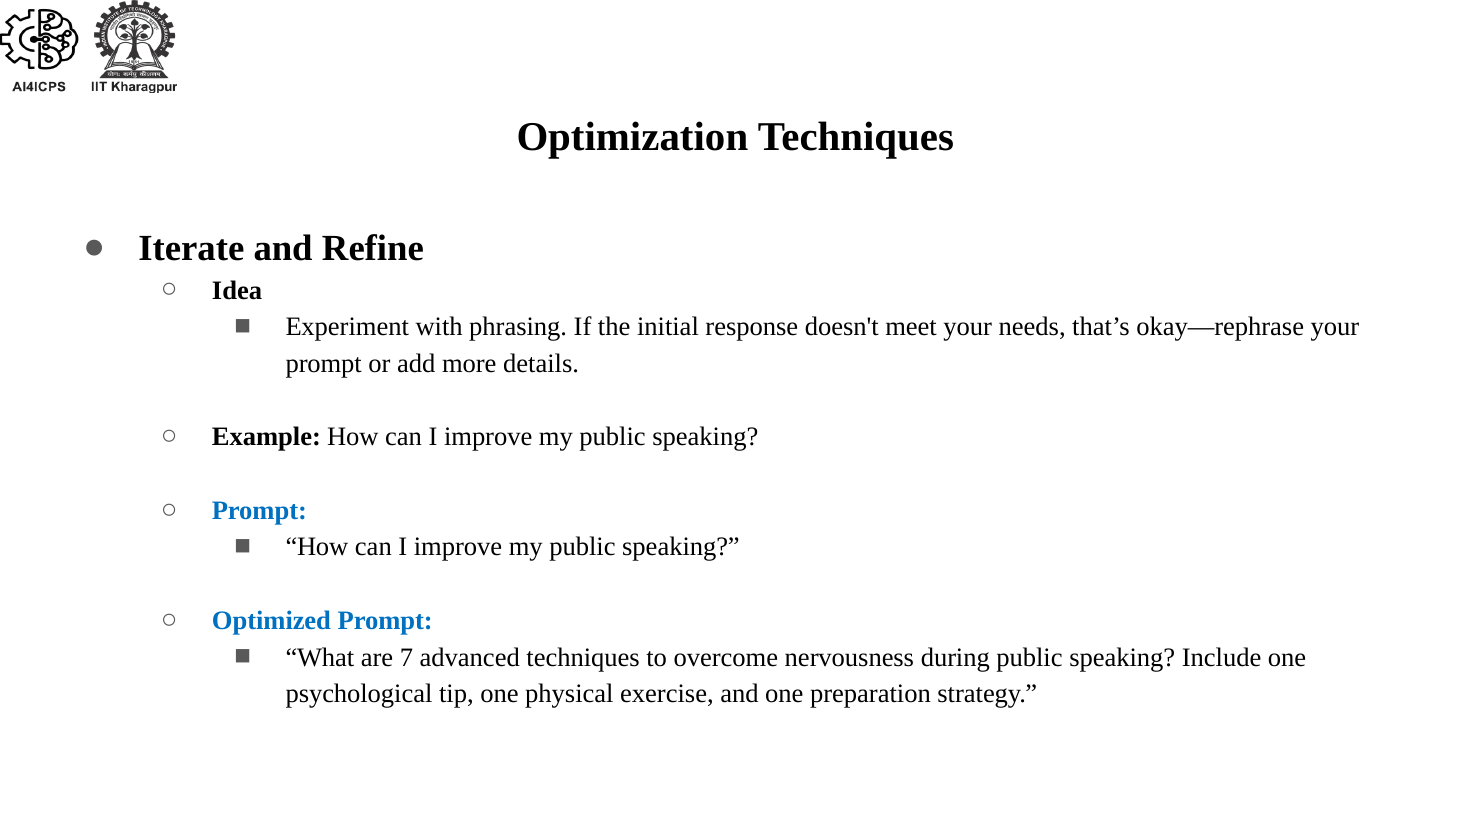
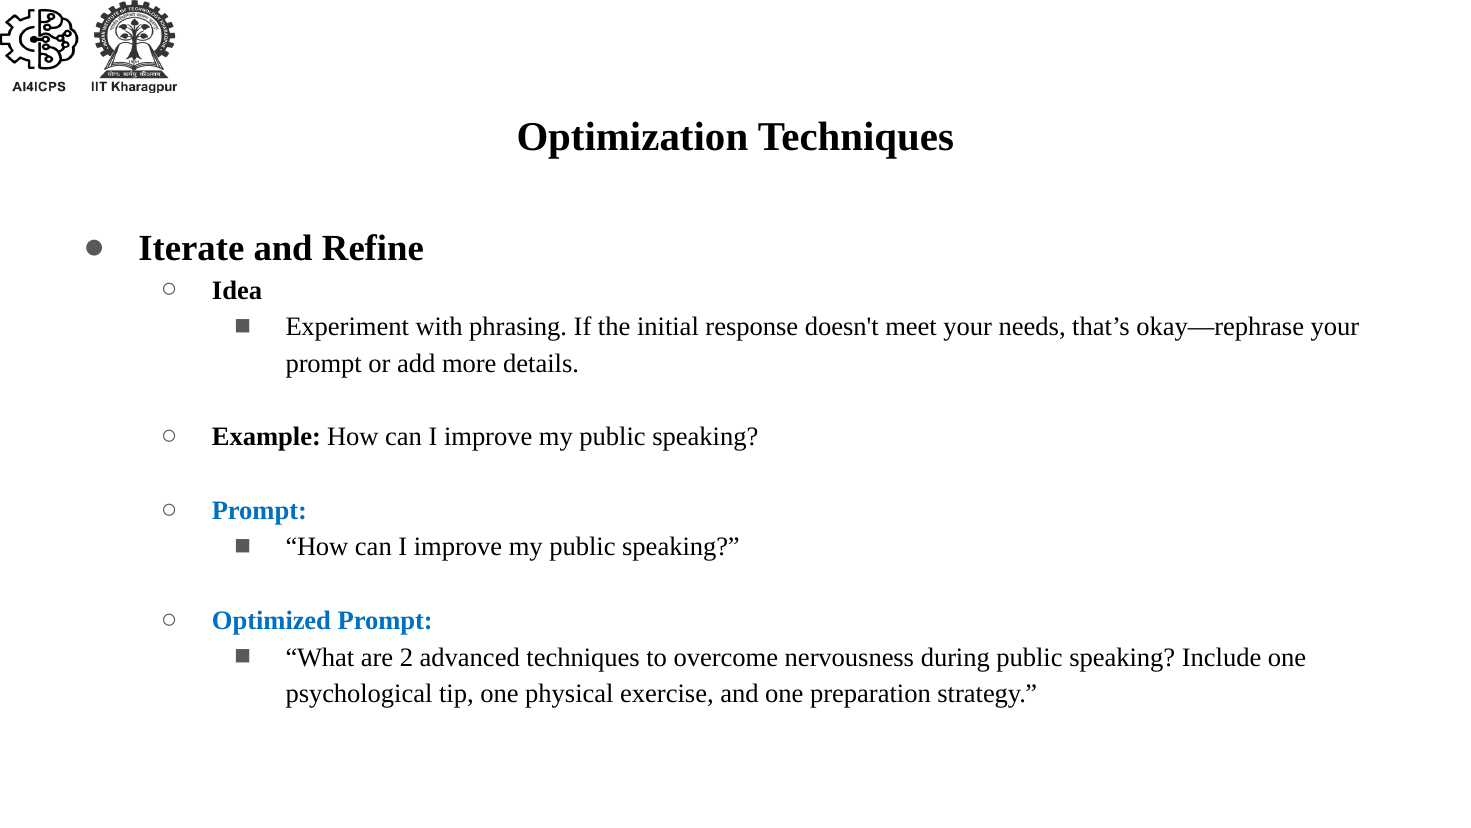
7: 7 -> 2 (406, 657)
